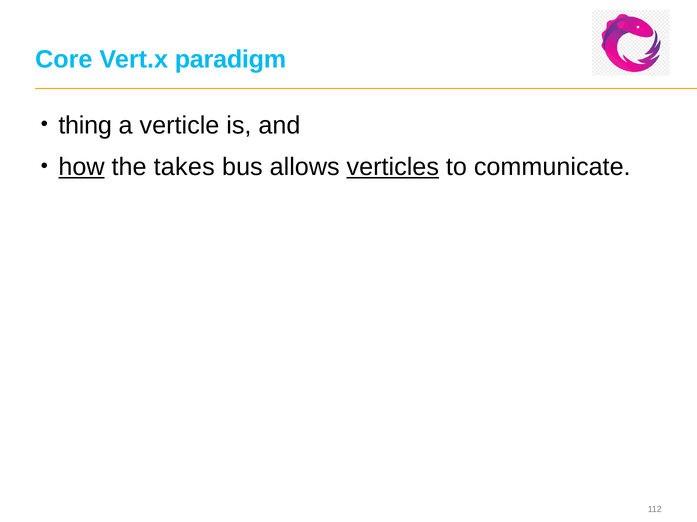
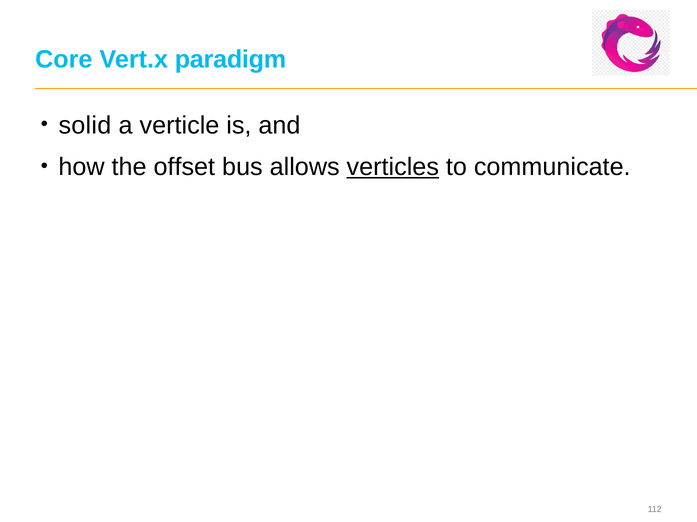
thing: thing -> solid (85, 125)
how underline: present -> none (82, 167)
takes: takes -> offset (184, 167)
